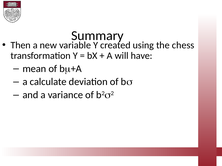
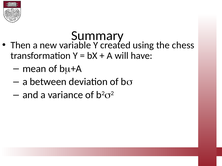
calculate: calculate -> between (48, 82)
